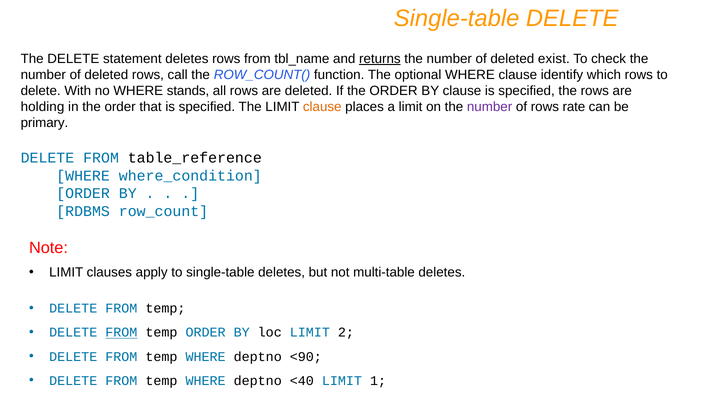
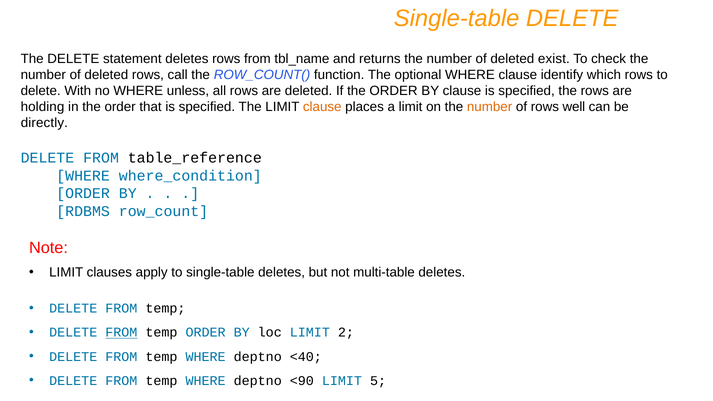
returns underline: present -> none (380, 59)
stands: stands -> unless (188, 91)
number colour: purple -> orange (490, 107)
rate: rate -> well (574, 107)
primary: primary -> directly (44, 123)
<90: <90 -> <40 (306, 357)
<40: <40 -> <90 (302, 381)
1: 1 -> 5 (378, 381)
